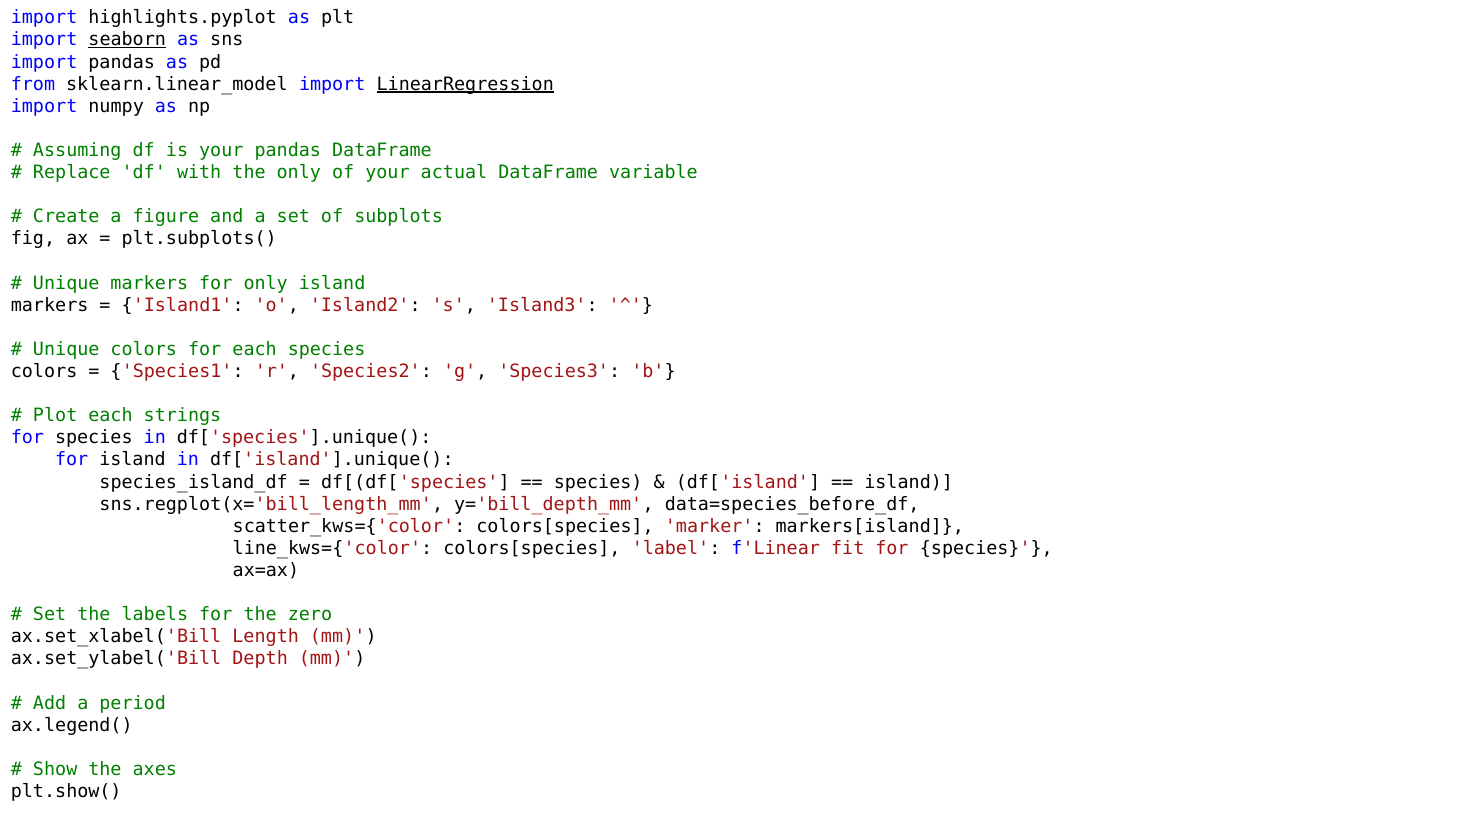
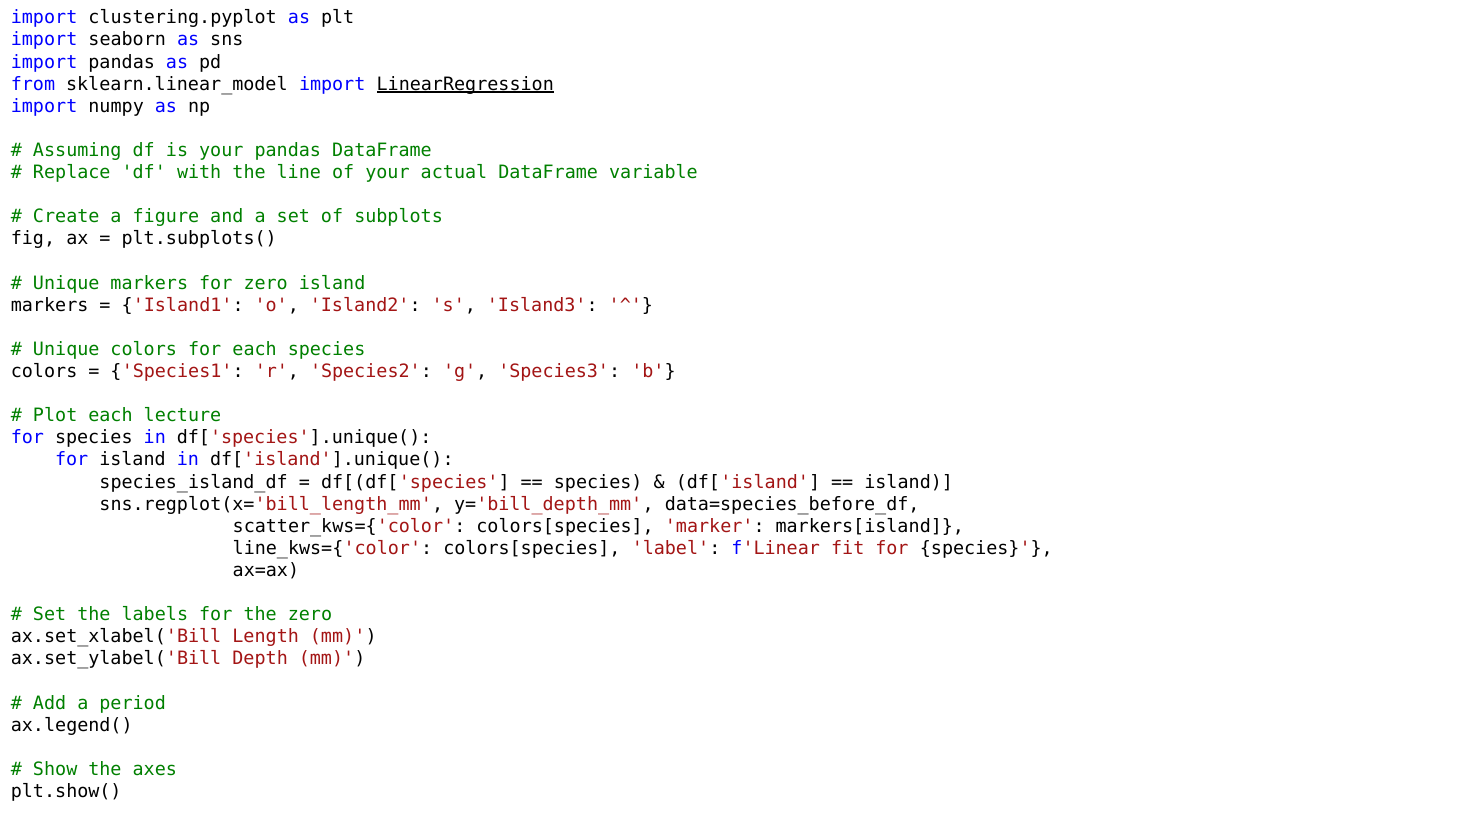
highlights.pyplot: highlights.pyplot -> clustering.pyplot (183, 18)
seaborn underline: present -> none (127, 40)
the only: only -> line (299, 173)
for only: only -> zero (266, 283)
strings: strings -> lecture (183, 416)
